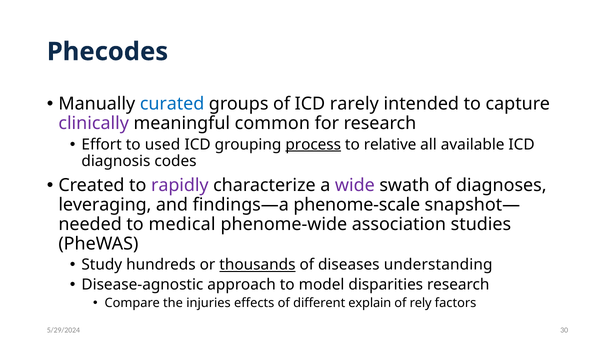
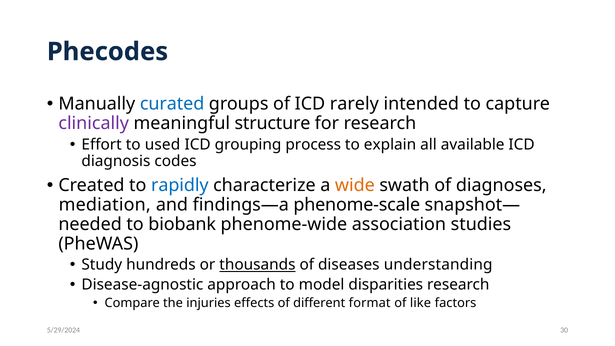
common: common -> structure (272, 123)
process underline: present -> none (313, 145)
relative: relative -> explain (390, 145)
rapidly colour: purple -> blue (180, 186)
wide colour: purple -> orange (355, 186)
leveraging: leveraging -> mediation (105, 205)
medical: medical -> biobank (182, 224)
explain: explain -> format (370, 303)
rely: rely -> like (421, 303)
